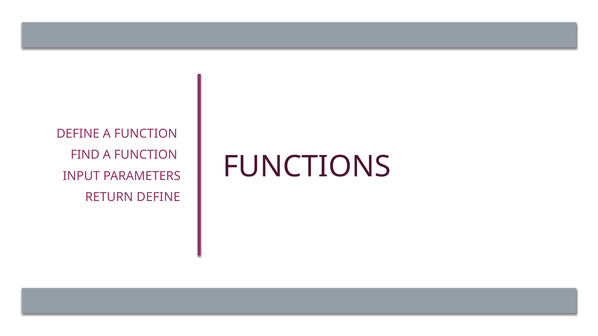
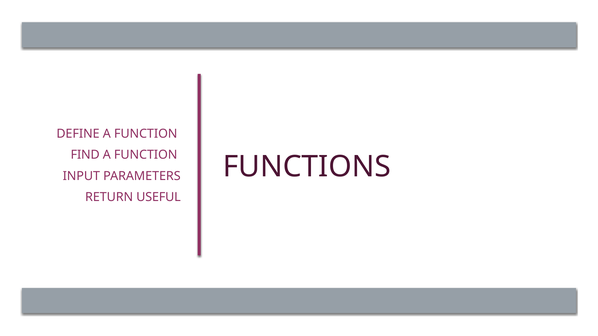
RETURN DEFINE: DEFINE -> USEFUL (159, 197)
